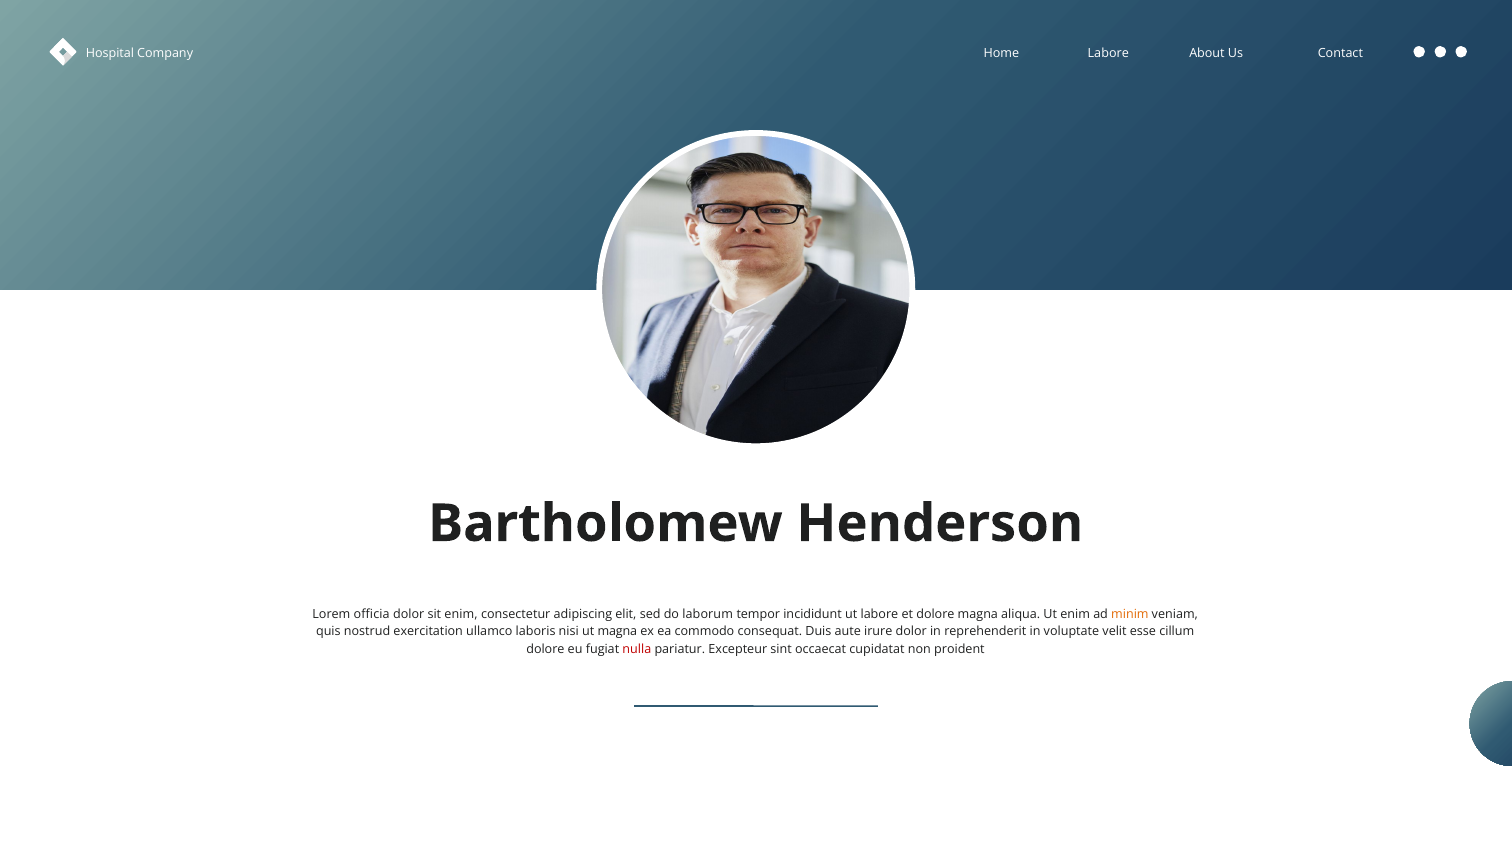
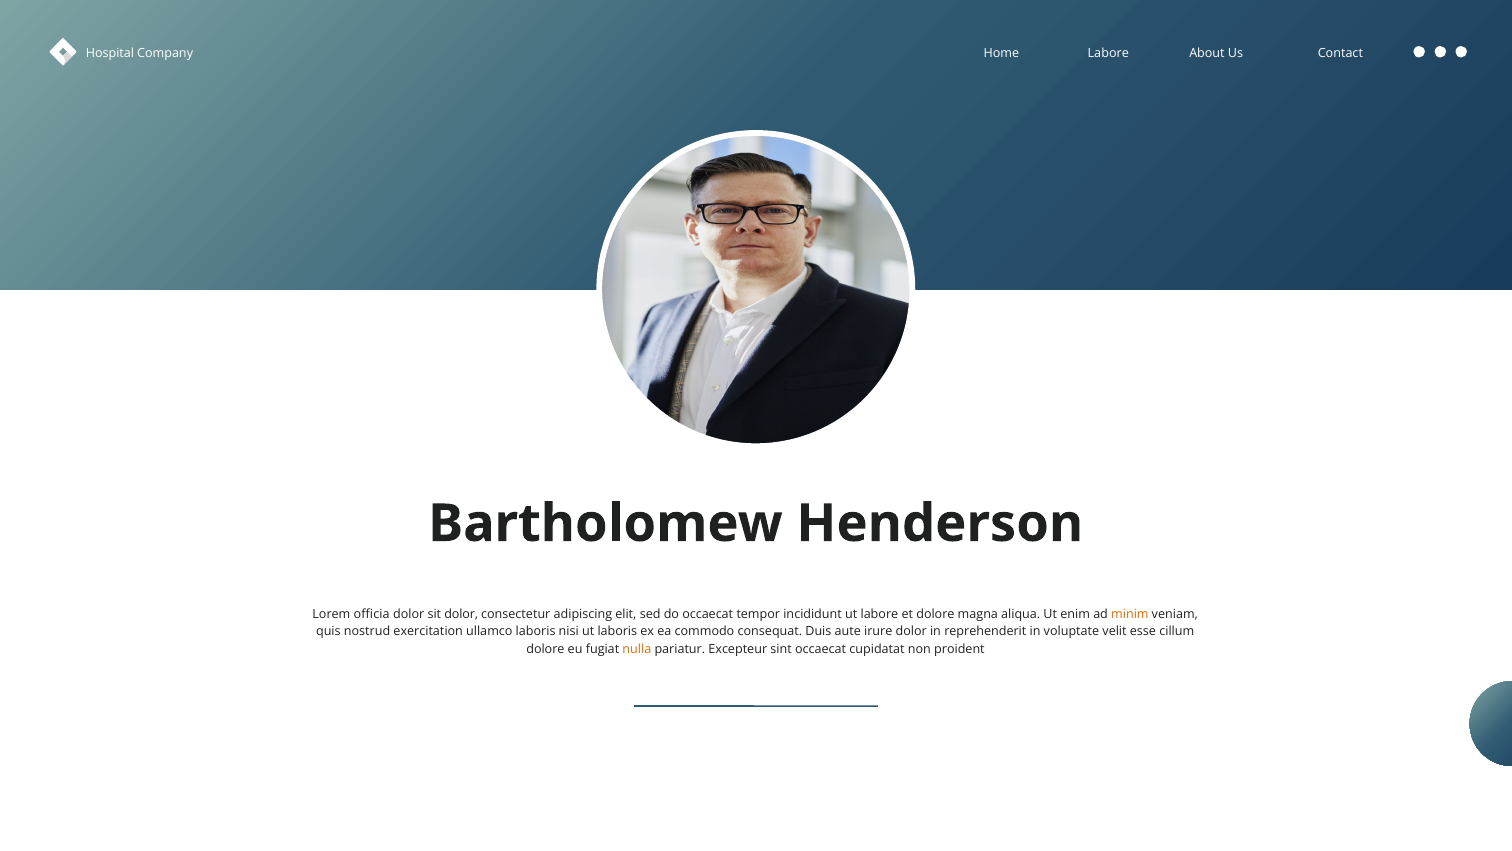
sit enim: enim -> dolor (461, 614)
do laborum: laborum -> occaecat (708, 614)
ut magna: magna -> laboris (617, 631)
nulla colour: red -> orange (637, 649)
